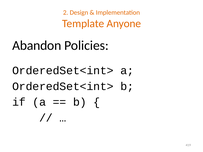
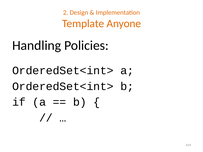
Abandon: Abandon -> Handling (37, 46)
